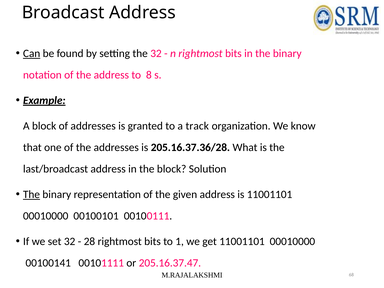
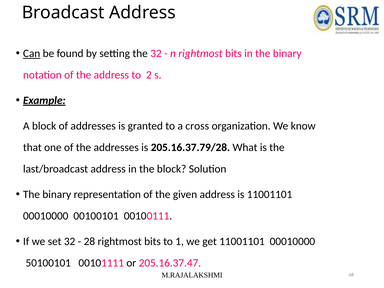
8: 8 -> 2 (149, 75)
track: track -> cross (197, 126)
205.16.37.36/28: 205.16.37.36/28 -> 205.16.37.79/28 (190, 147)
The underline: present -> none (31, 194)
00100141: 00100141 -> 50100101 (48, 263)
